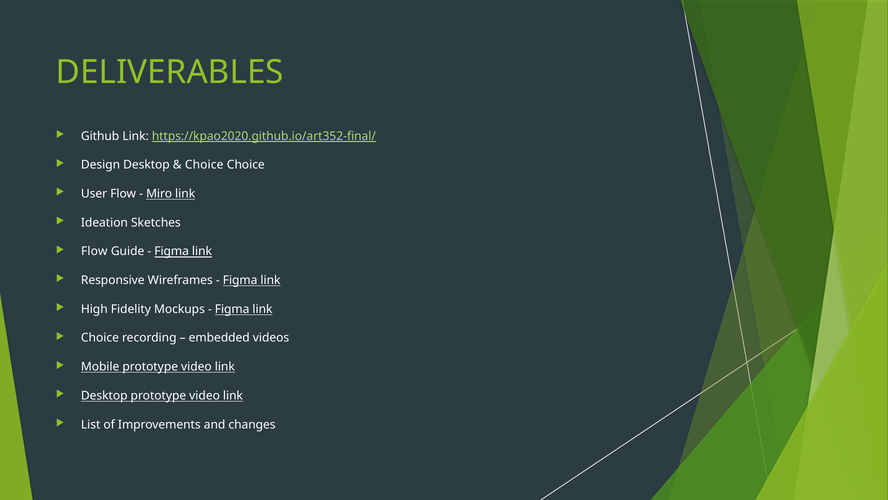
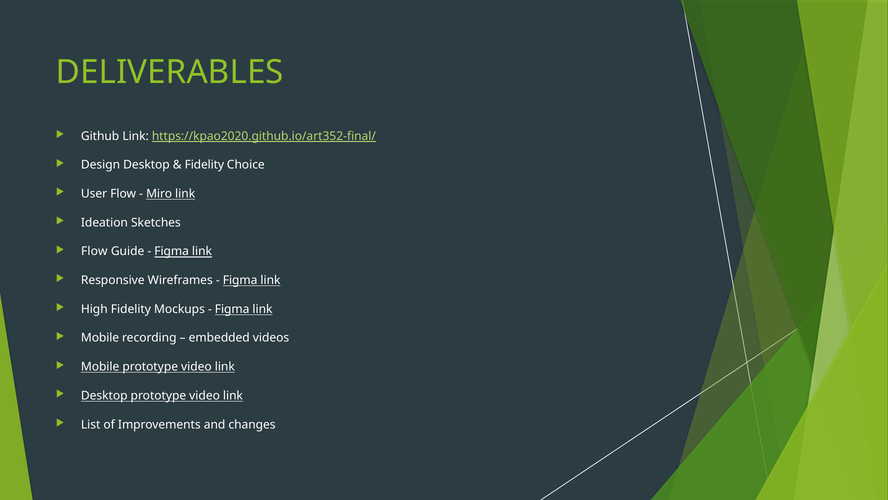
Choice: Choice -> Fidelity (204, 165)
Choice: Choice -> Mobile (100, 338)
